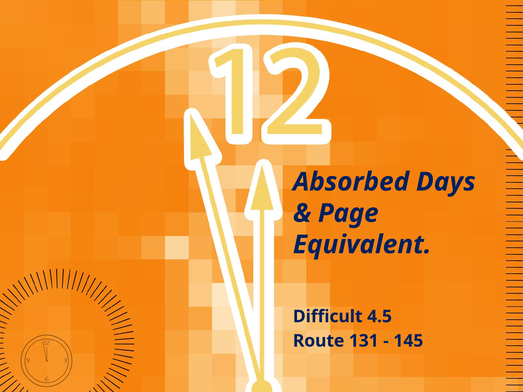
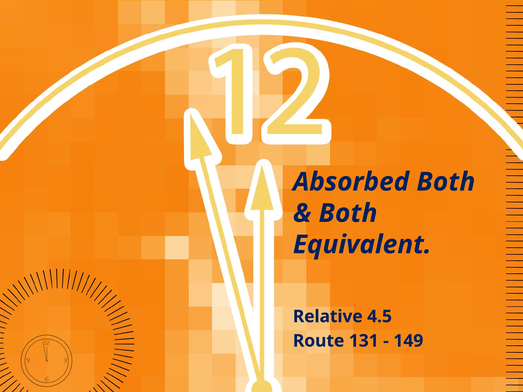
Absorbed Days: Days -> Both (446, 182)
Page: Page -> Both (348, 213)
Difficult: Difficult -> Relative (328, 317)
145: 145 -> 149 (408, 341)
